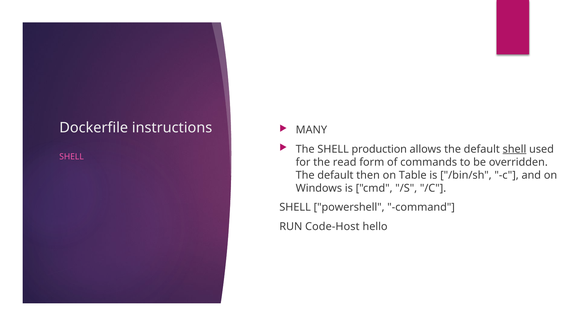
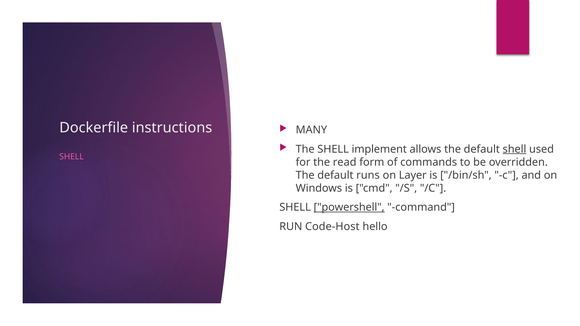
production: production -> implement (379, 149)
then: then -> runs (368, 175)
Table: Table -> Layer (413, 175)
powershell underline: none -> present (349, 208)
